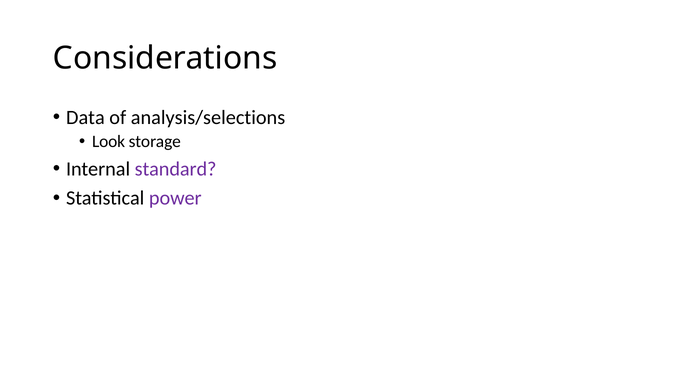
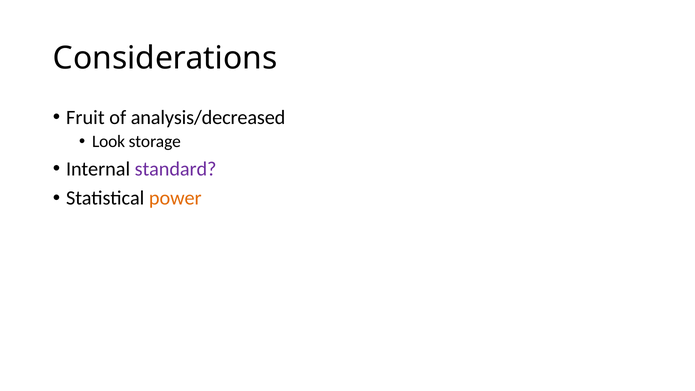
Data: Data -> Fruit (85, 118)
analysis/selections: analysis/selections -> analysis/decreased (208, 118)
power colour: purple -> orange (175, 198)
